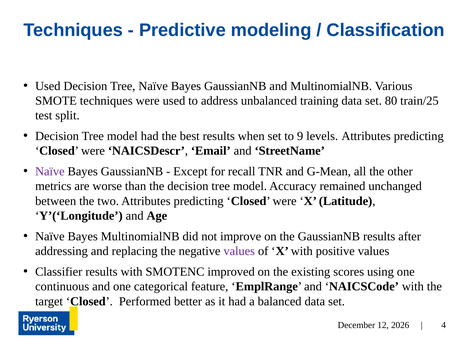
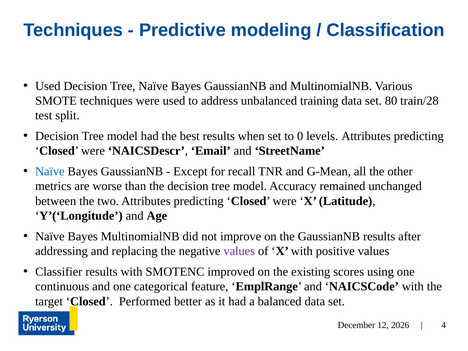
train/25: train/25 -> train/28 (419, 101)
9: 9 -> 0 (300, 136)
Naïve colour: purple -> blue (50, 171)
